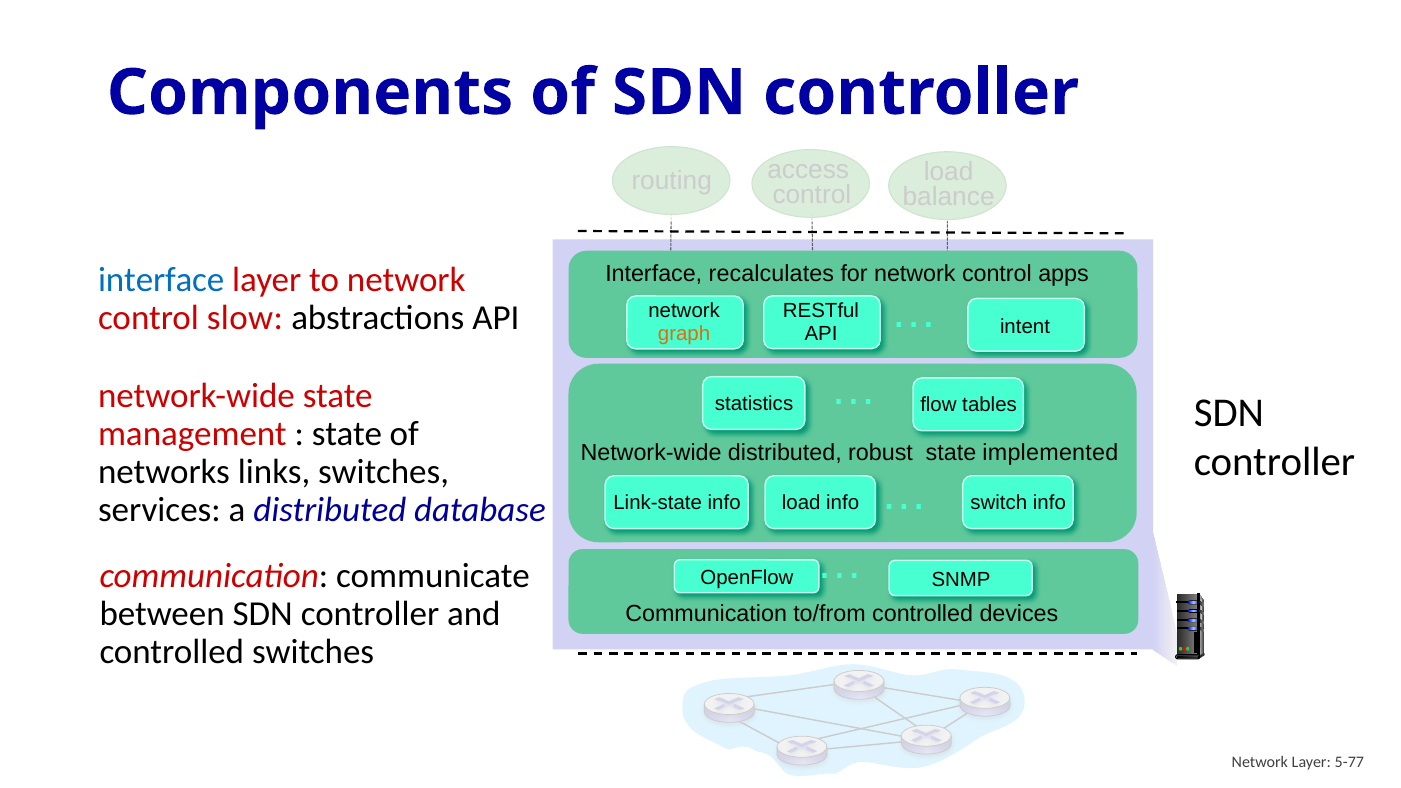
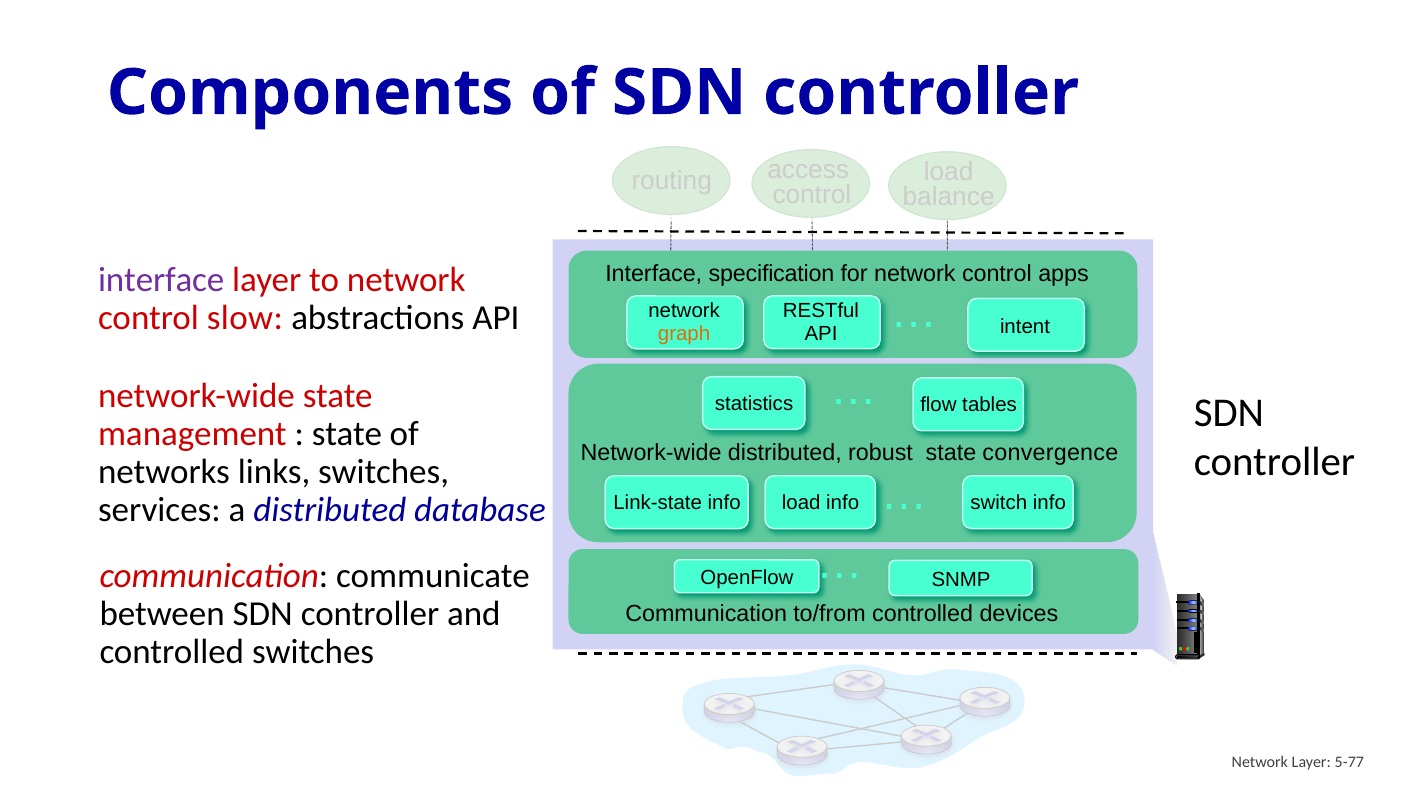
recalculates: recalculates -> specification (772, 274)
interface colour: blue -> purple (161, 280)
implemented: implemented -> convergence (1050, 453)
